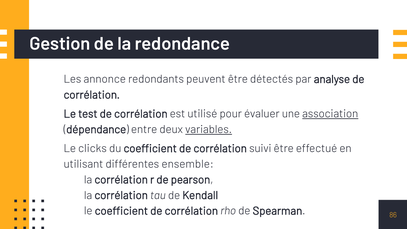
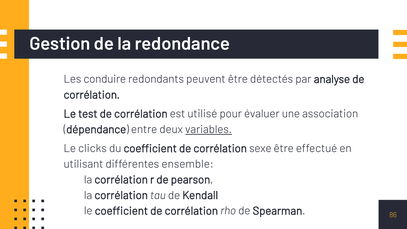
annonce: annonce -> conduire (105, 79)
association underline: present -> none (330, 114)
suivi: suivi -> sexe (260, 148)
